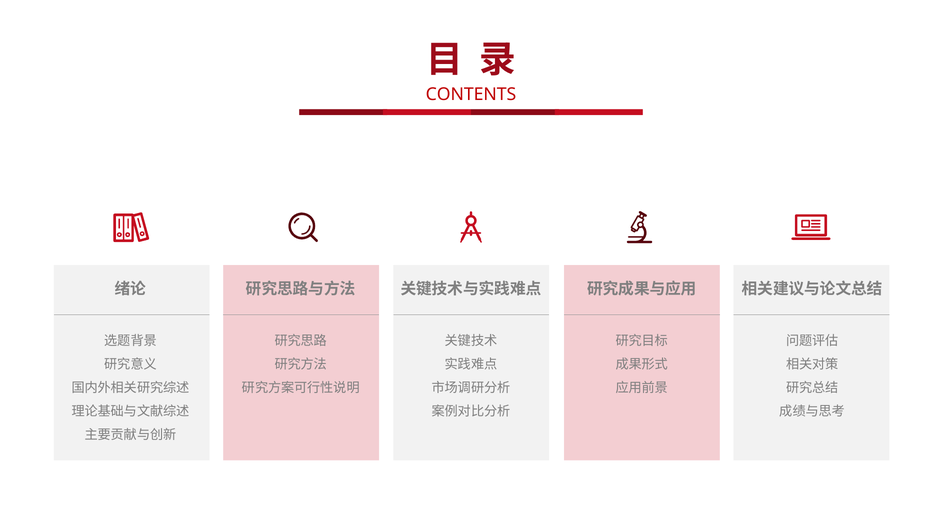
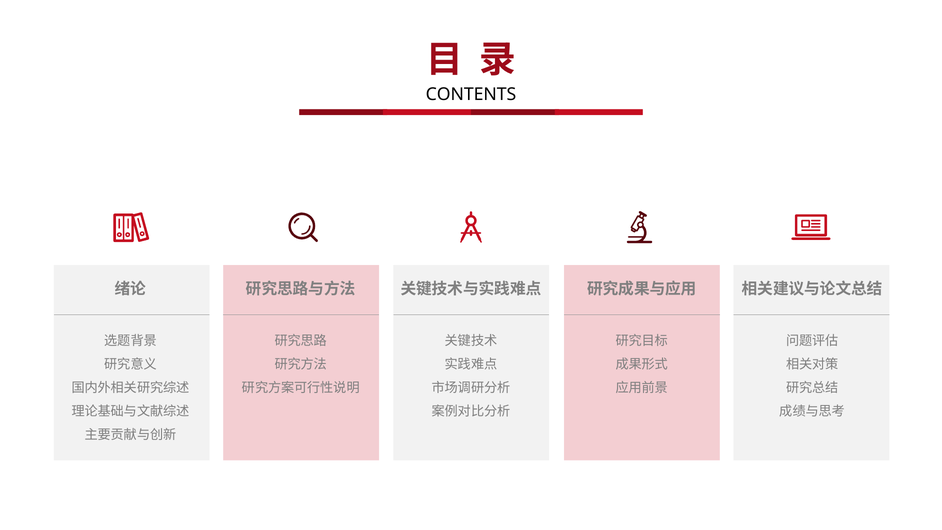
CONTENTS colour: red -> black (471, 94)
